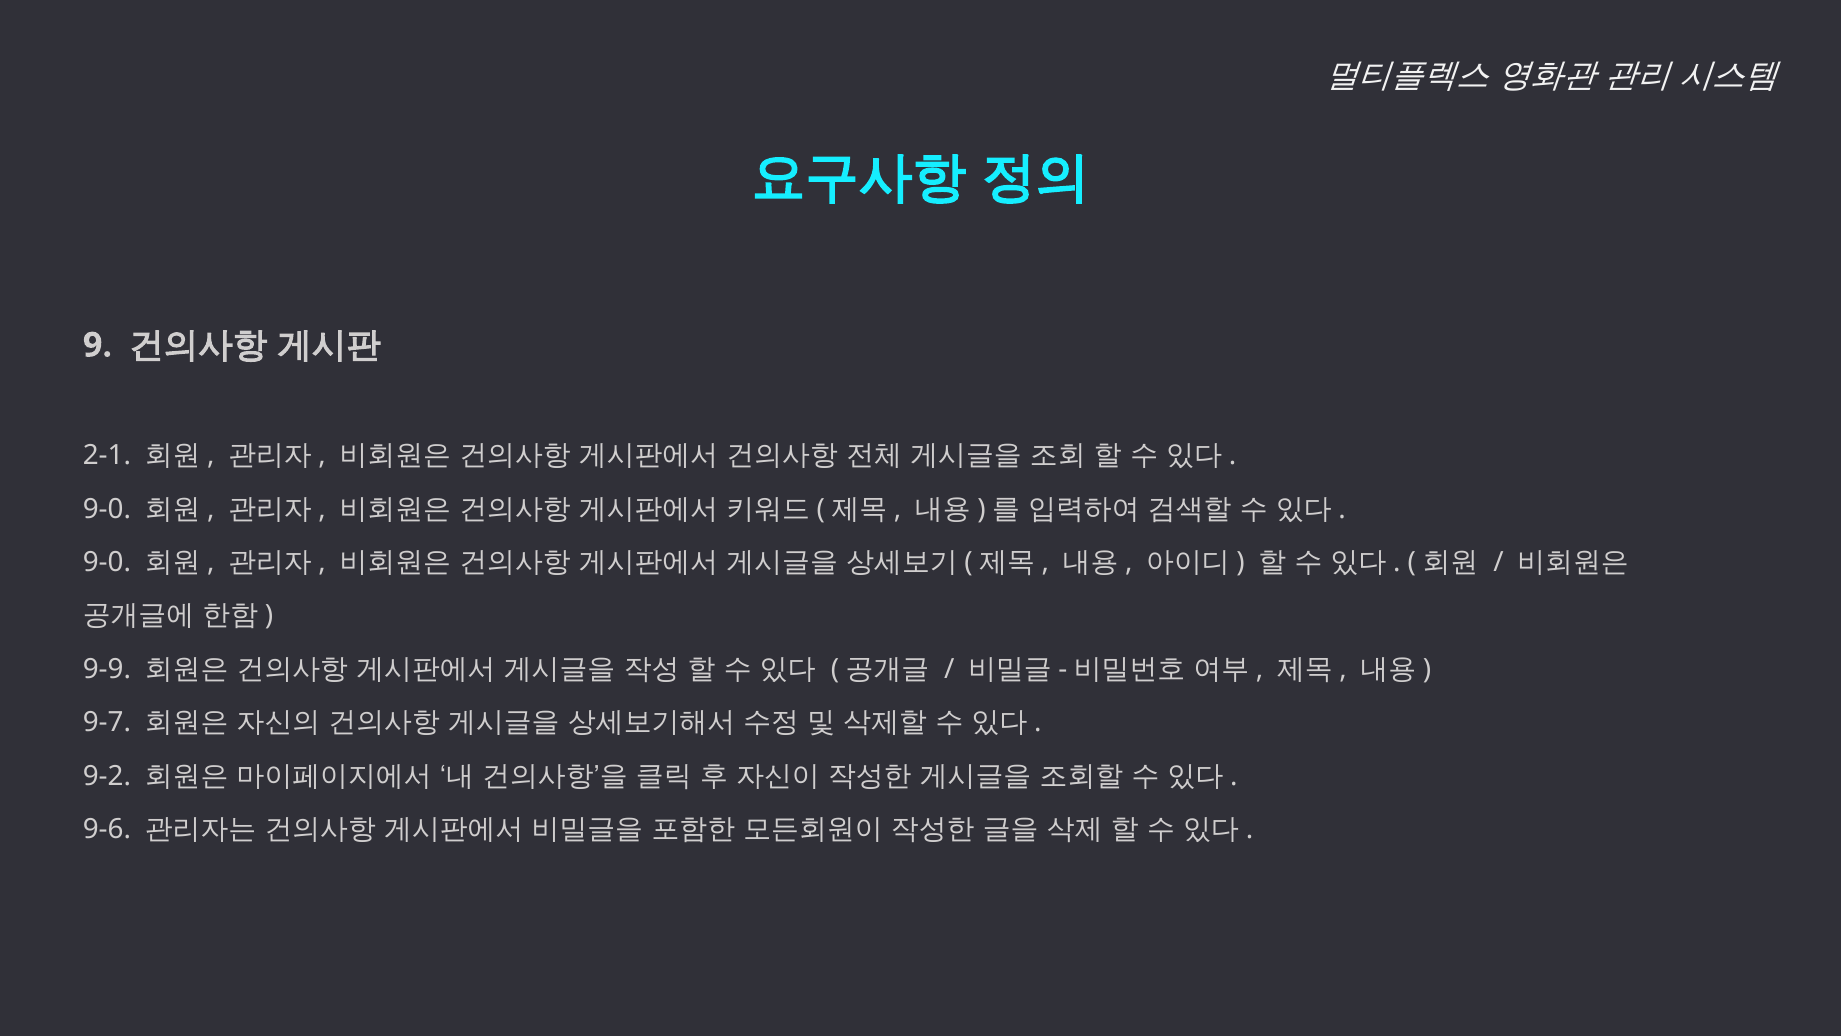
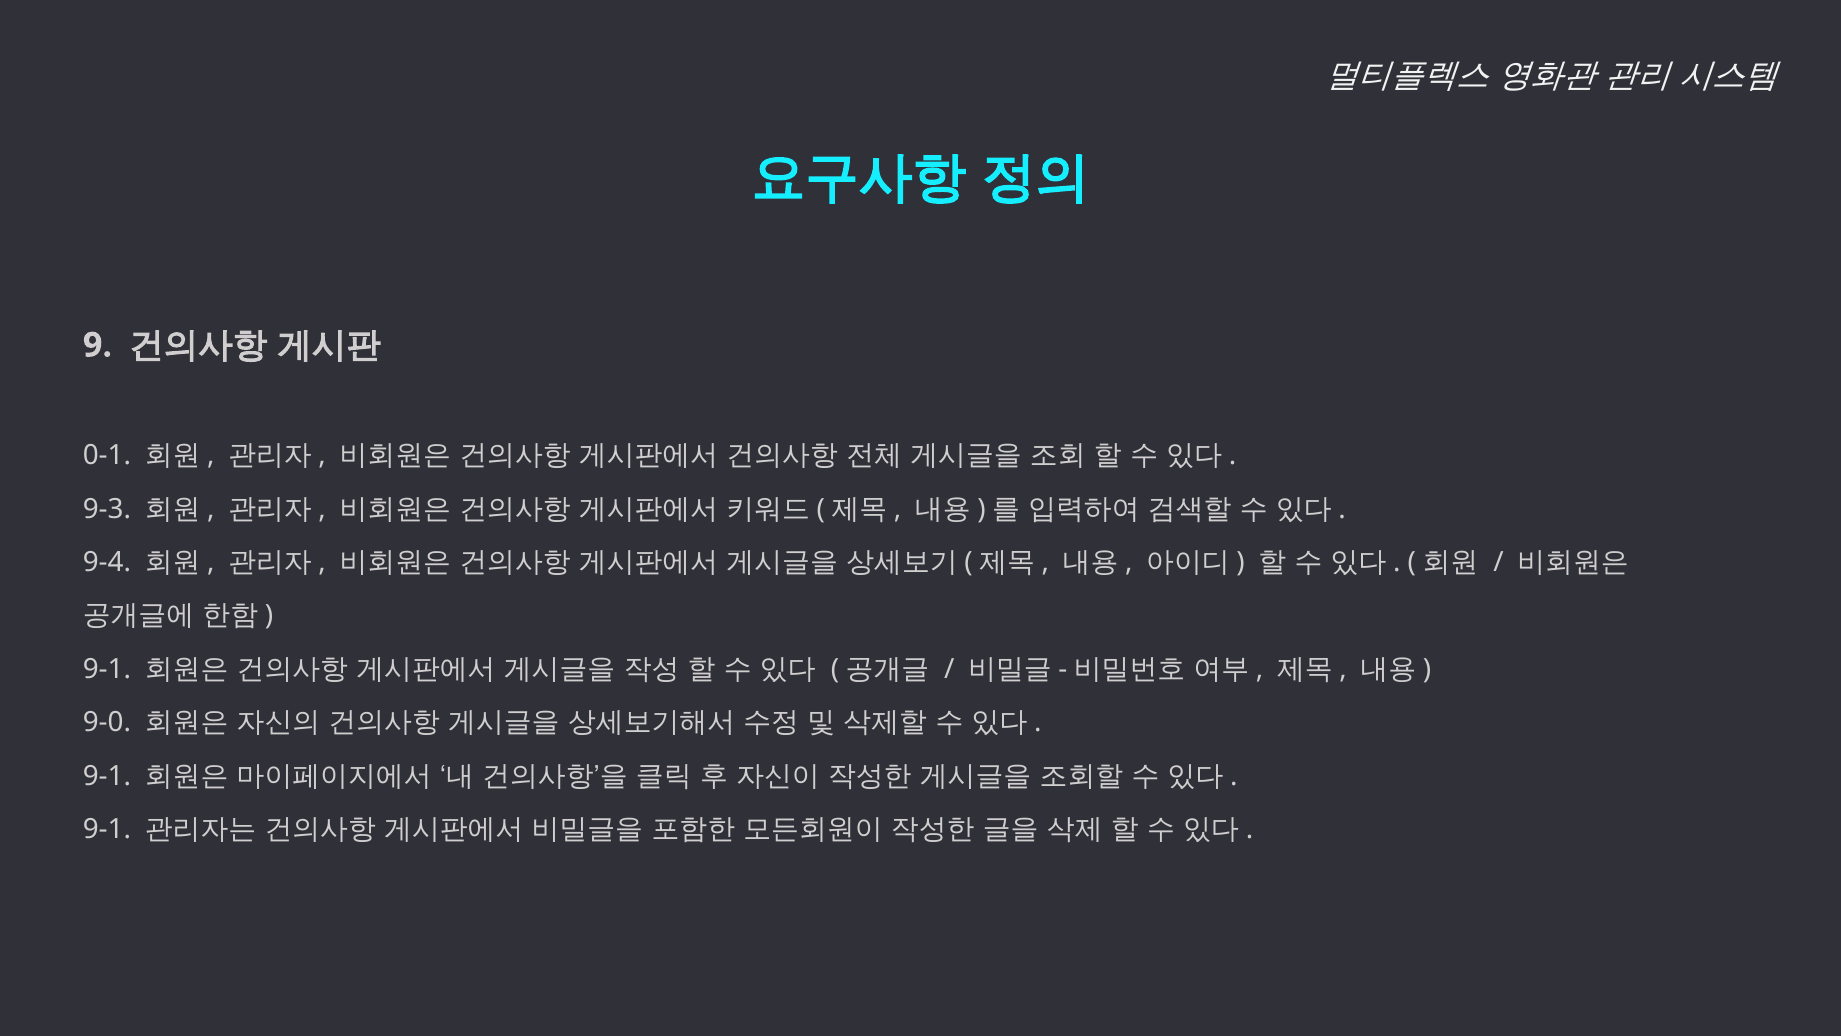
2-1: 2-1 -> 0-1 (107, 455)
9-0: 9-0 -> 9-3 (107, 509)
9-0: 9-0 -> 9-4 (107, 562)
9-9: 9-9 -> 9-1 (107, 669)
9-7: 9-7 -> 9-0 (107, 722)
9-2: 9-2 -> 9-1 (107, 776)
9-6: 9-6 -> 9-1 (107, 829)
